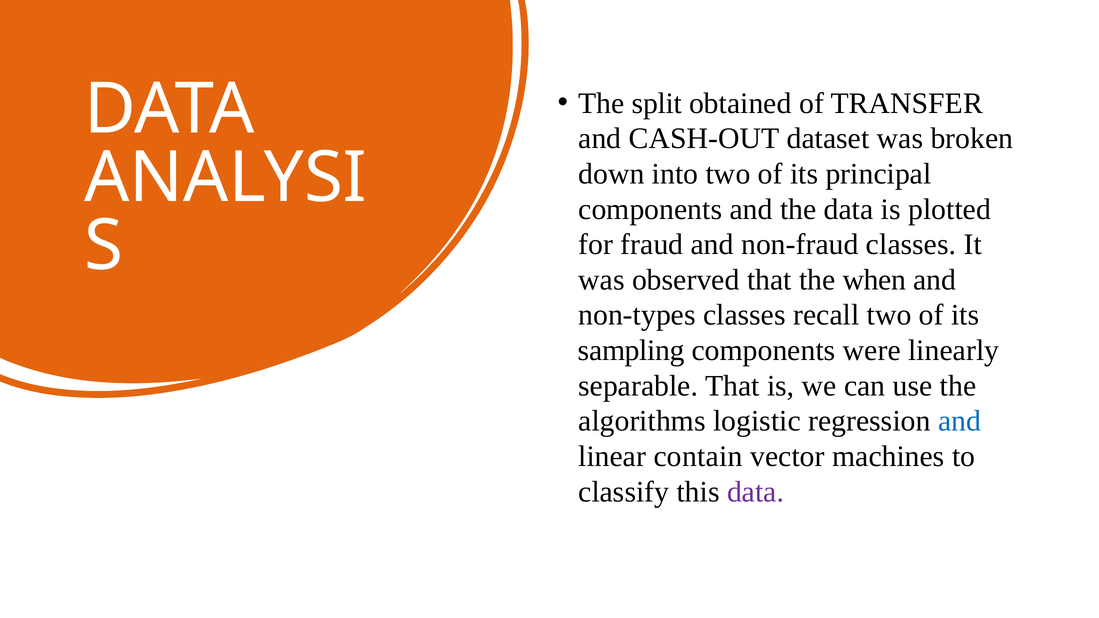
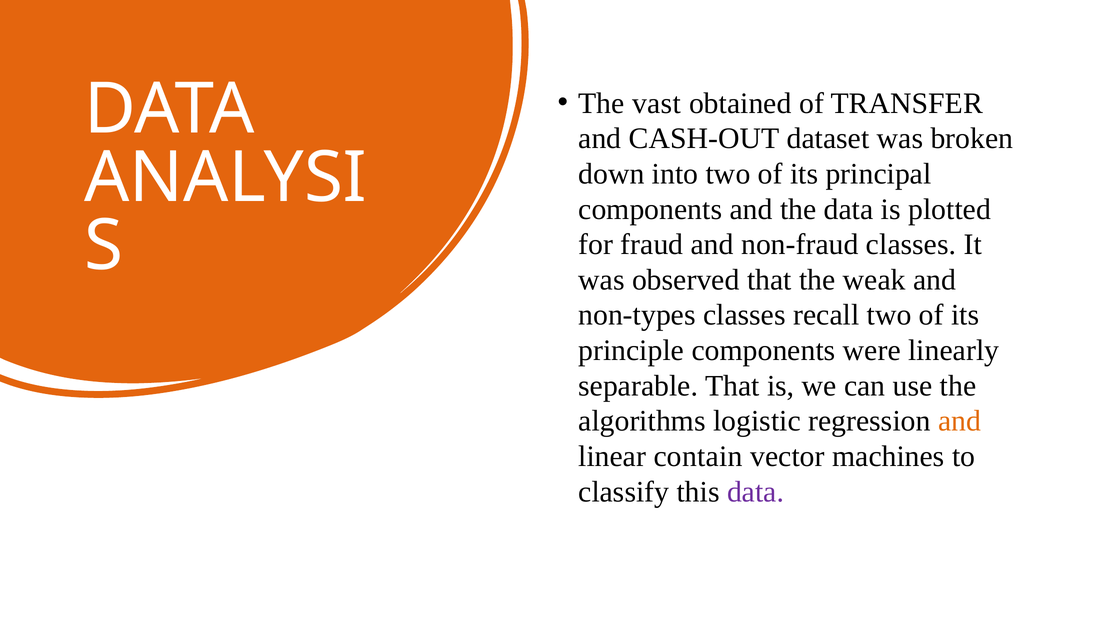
split: split -> vast (657, 103)
when: when -> weak (874, 280)
sampling: sampling -> principle (631, 351)
and colour: blue -> orange (960, 421)
